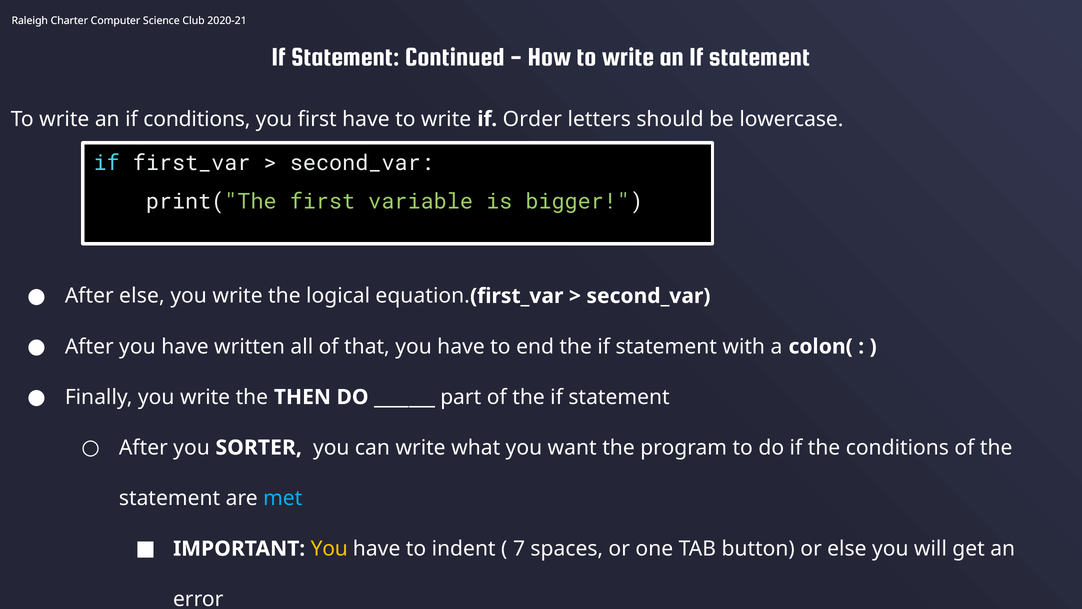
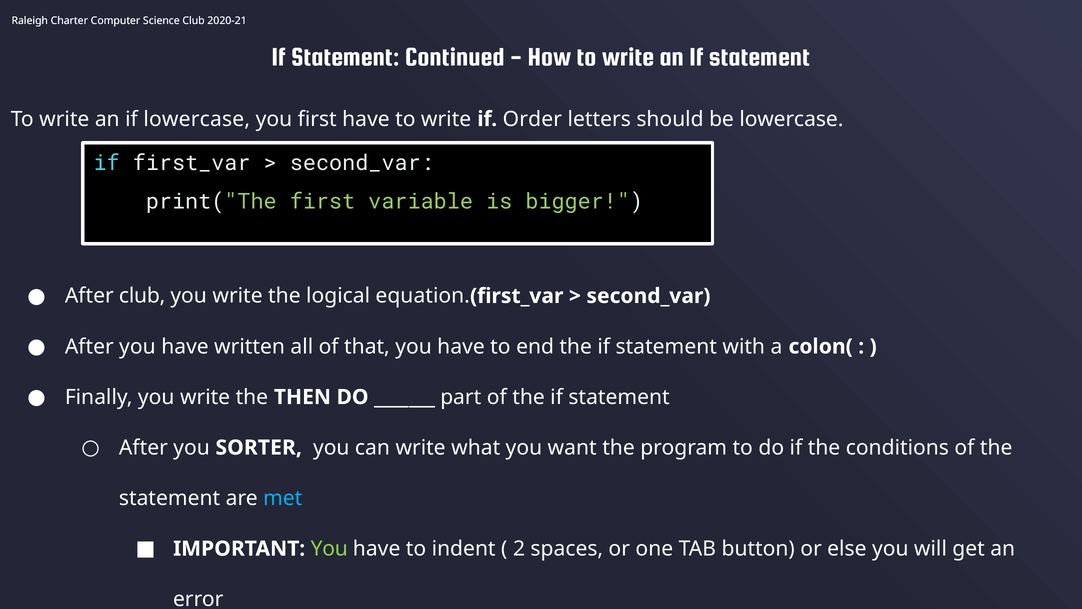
if conditions: conditions -> lowercase (197, 119)
After else: else -> club (142, 296)
You colour: yellow -> light green (329, 548)
7: 7 -> 2 (519, 548)
